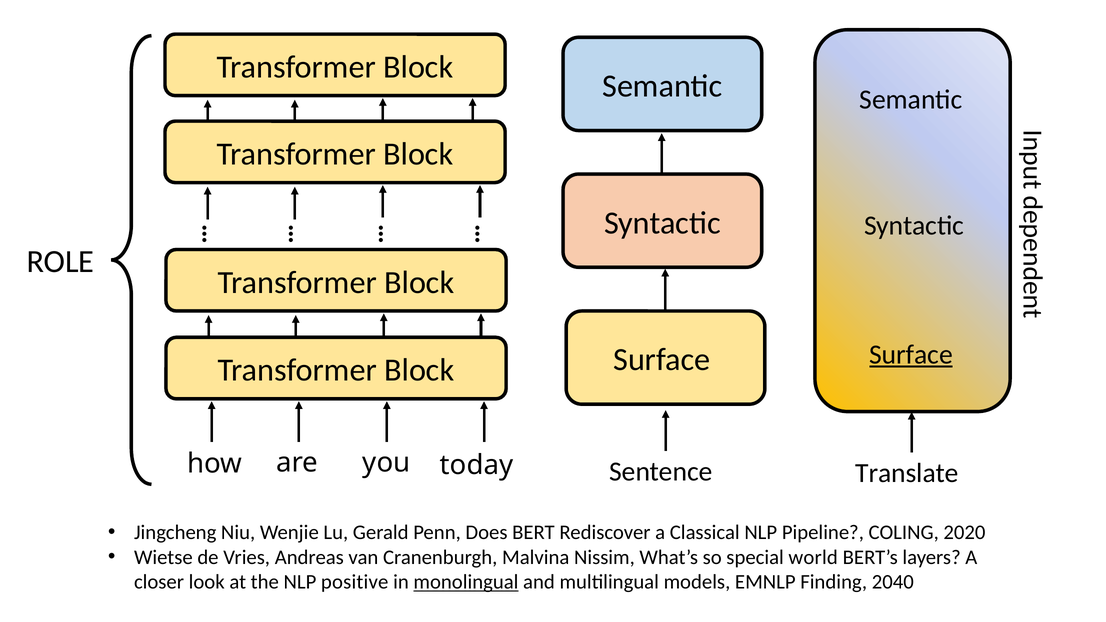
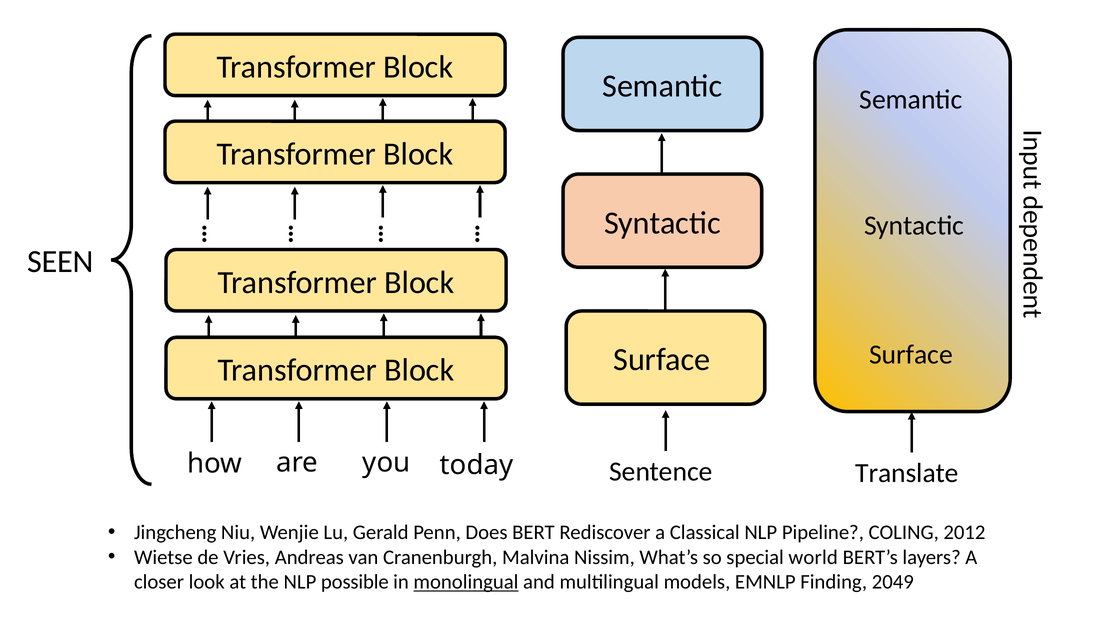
ROLE: ROLE -> SEEN (60, 262)
Surface underline: present -> none (911, 355)
2020: 2020 -> 2012 (964, 532)
positive: positive -> possible (355, 582)
2040: 2040 -> 2049 (893, 582)
